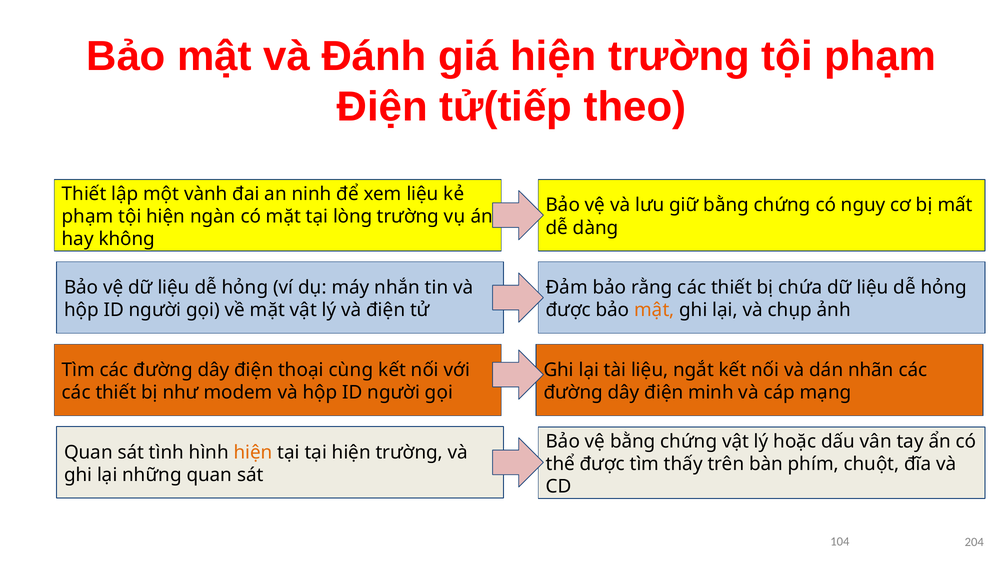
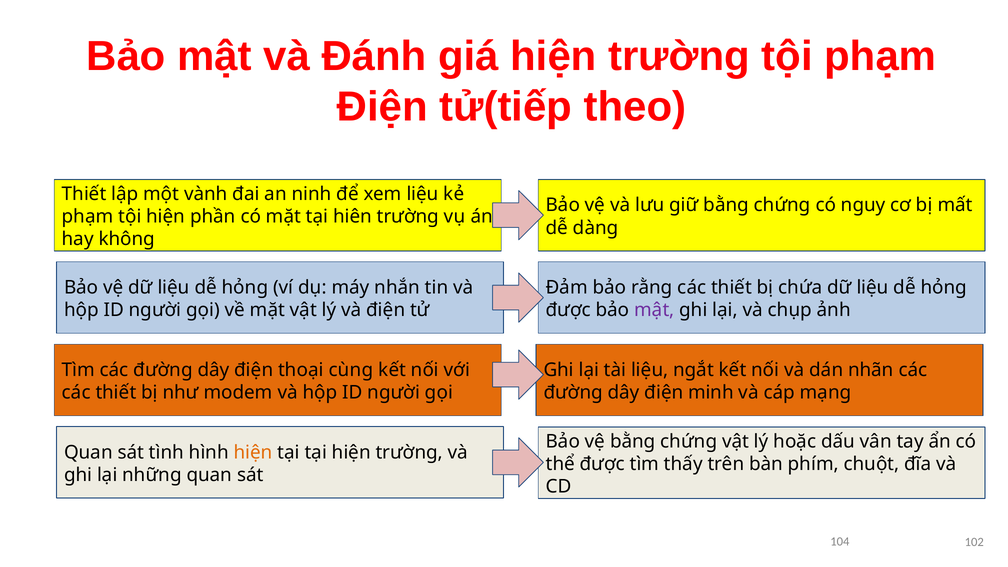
ngàn: ngàn -> phần (213, 216)
lòng: lòng -> hiên (353, 216)
mật colour: orange -> purple (654, 310)
204: 204 -> 102 (974, 542)
